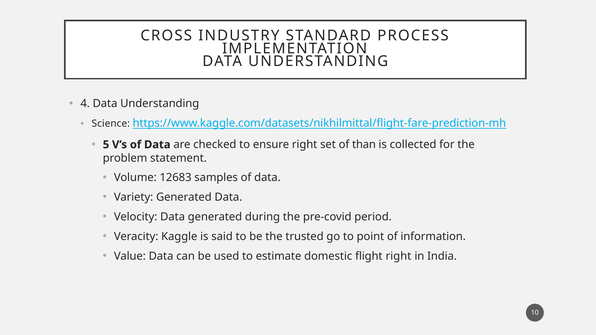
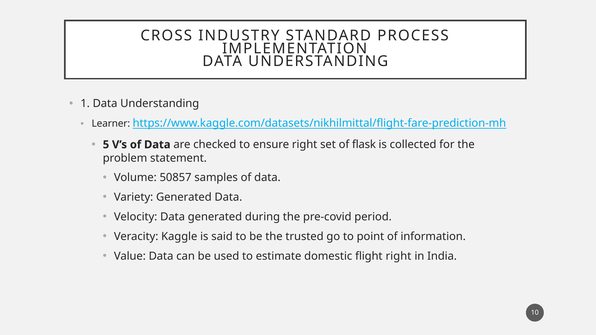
4: 4 -> 1 (85, 104)
Science: Science -> Learner (111, 124)
than: than -> flask (364, 145)
12683: 12683 -> 50857 (176, 178)
